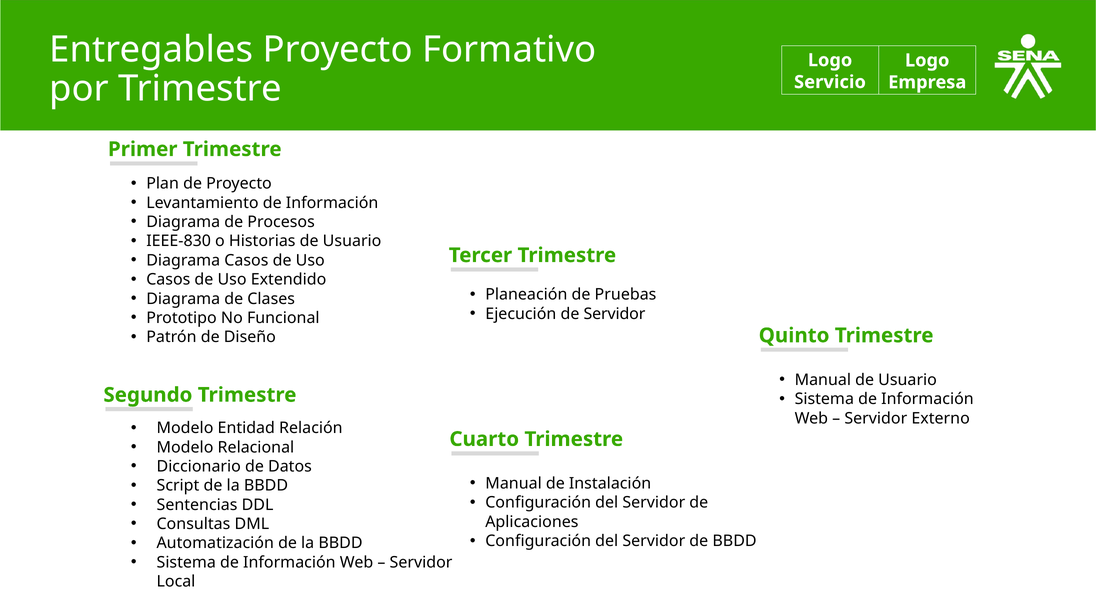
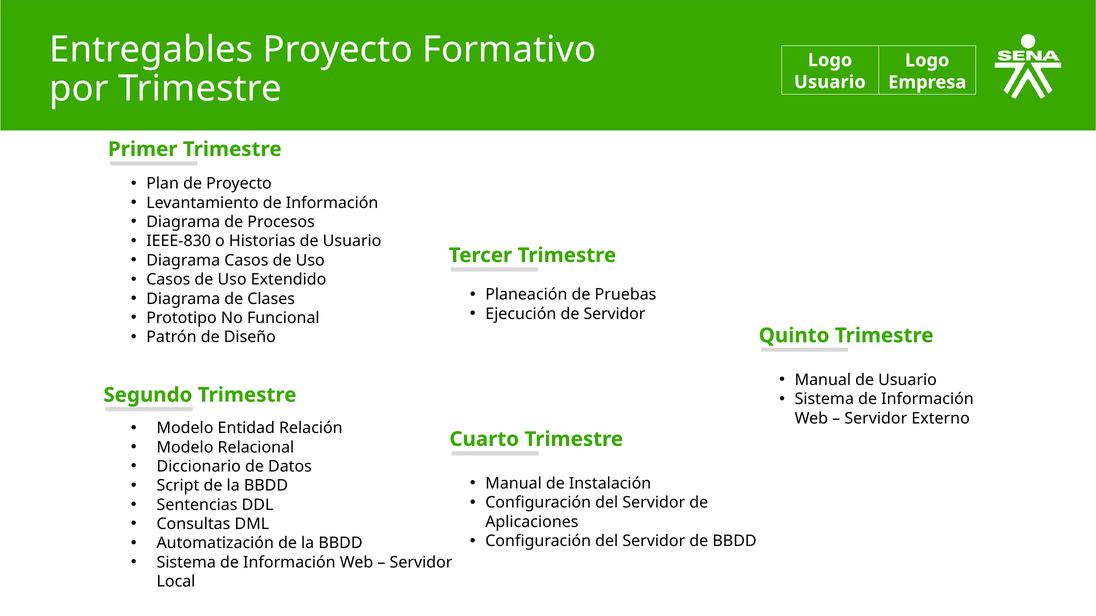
Servicio: Servicio -> Usuario (830, 82)
